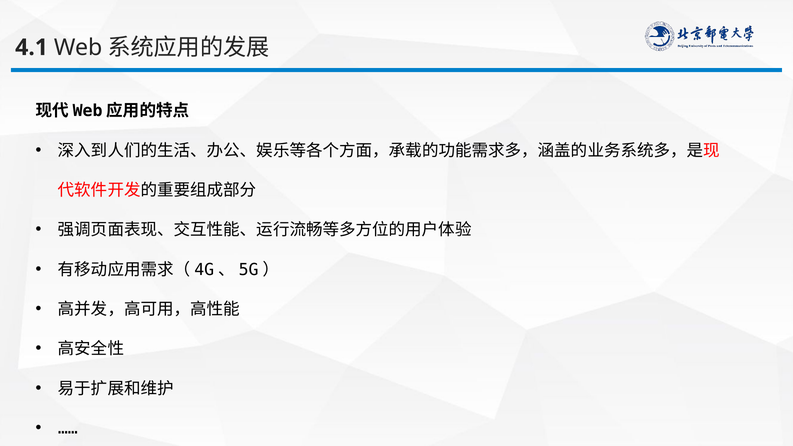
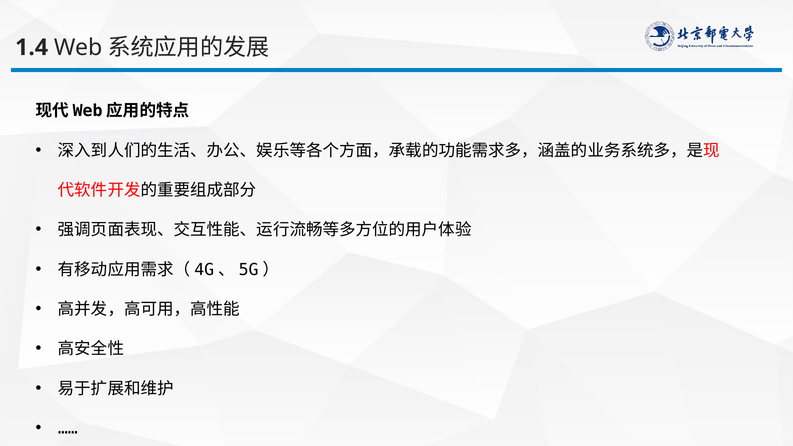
4.1: 4.1 -> 1.4 (32, 47)
